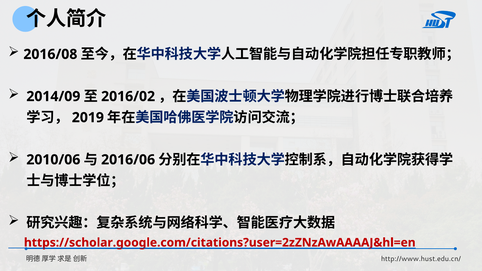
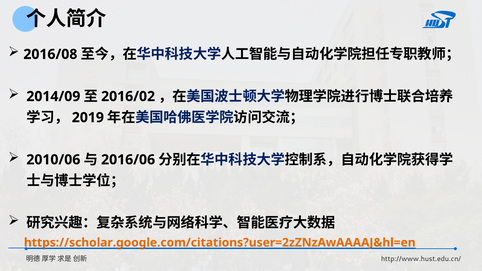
https://scholar.google.com/citations?user=2zZNzAwAAAAJ&hl=en colour: red -> orange (220, 243)
